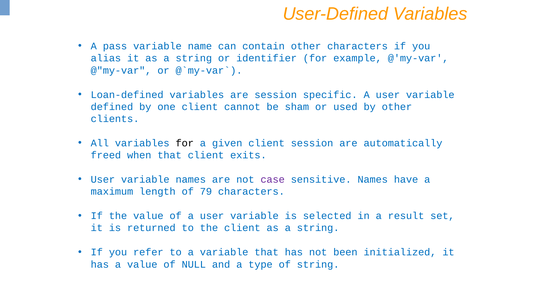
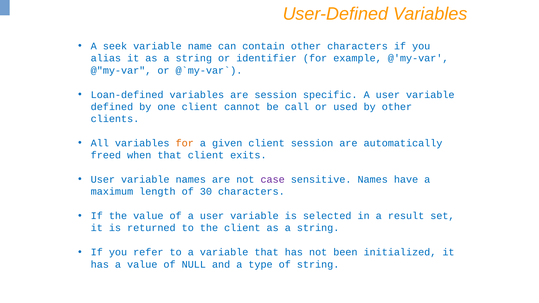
pass: pass -> seek (115, 46)
sham: sham -> call (297, 107)
for colour: black -> orange (185, 143)
79: 79 -> 30 (206, 192)
